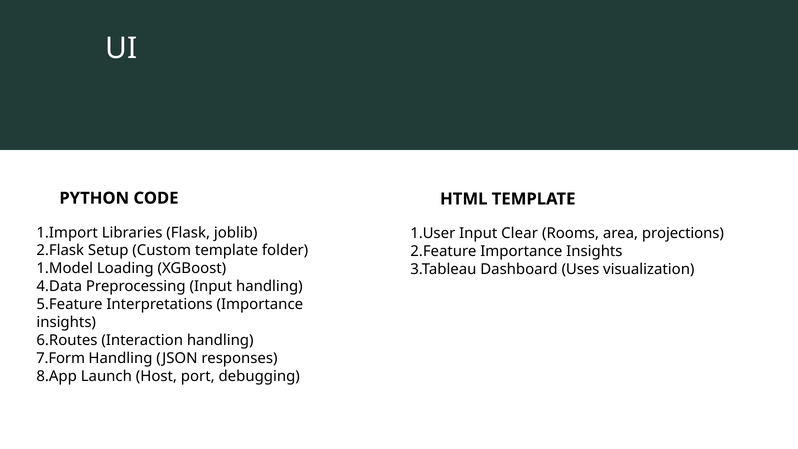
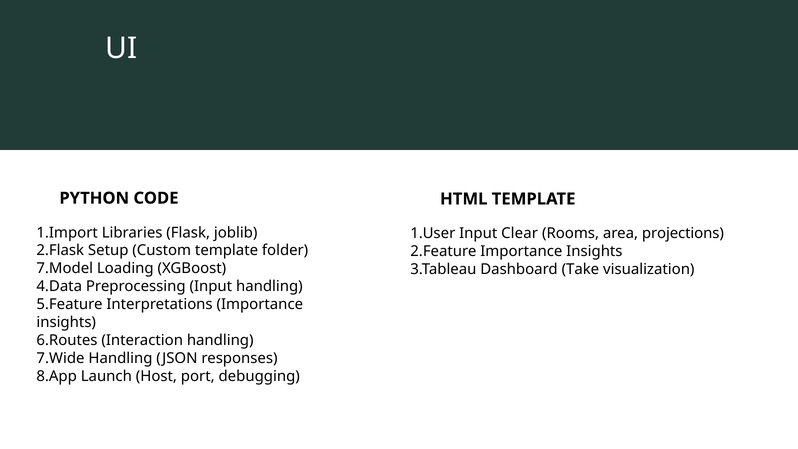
1.Model: 1.Model -> 7.Model (65, 268)
Uses: Uses -> Take (580, 269)
7.Form: 7.Form -> 7.Wide (61, 358)
